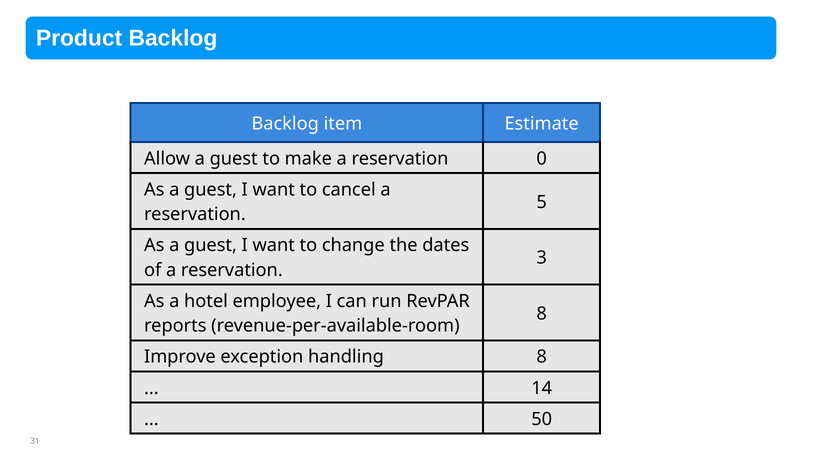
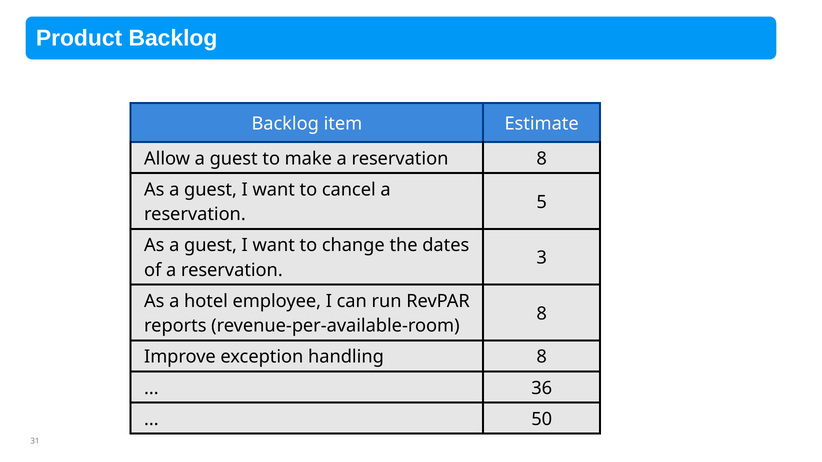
reservation 0: 0 -> 8 (542, 159)
14: 14 -> 36 (542, 388)
